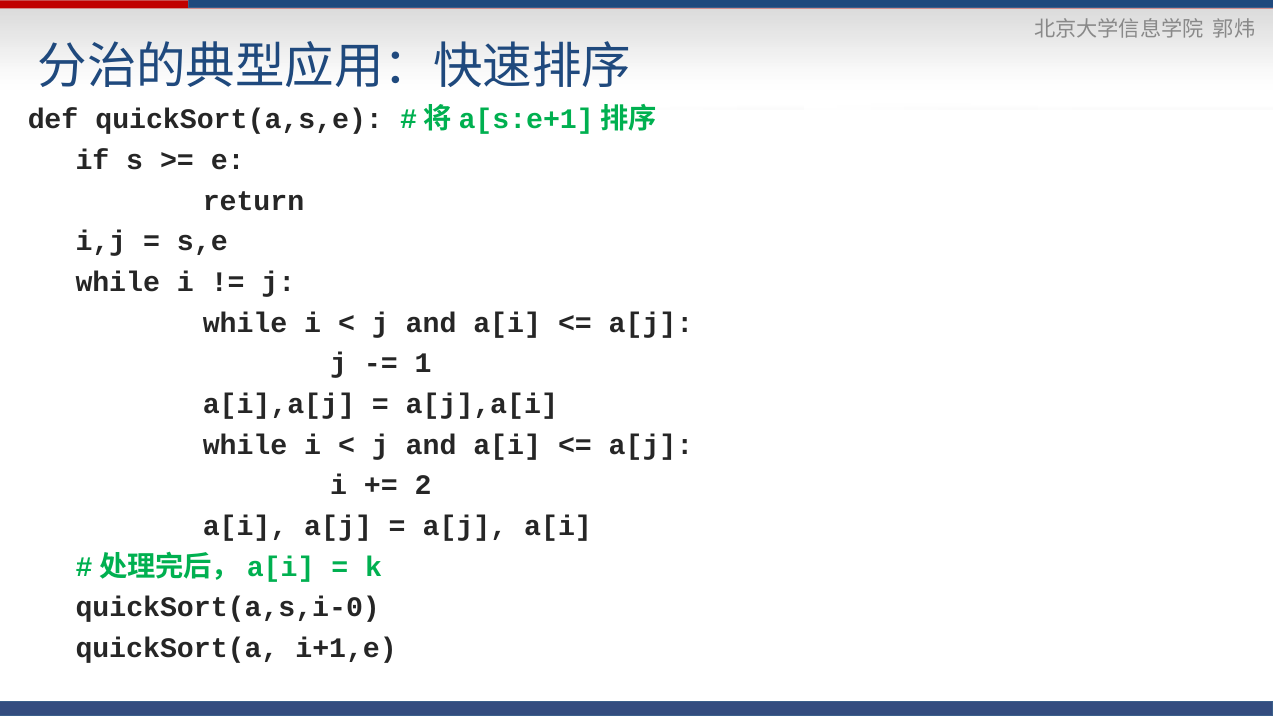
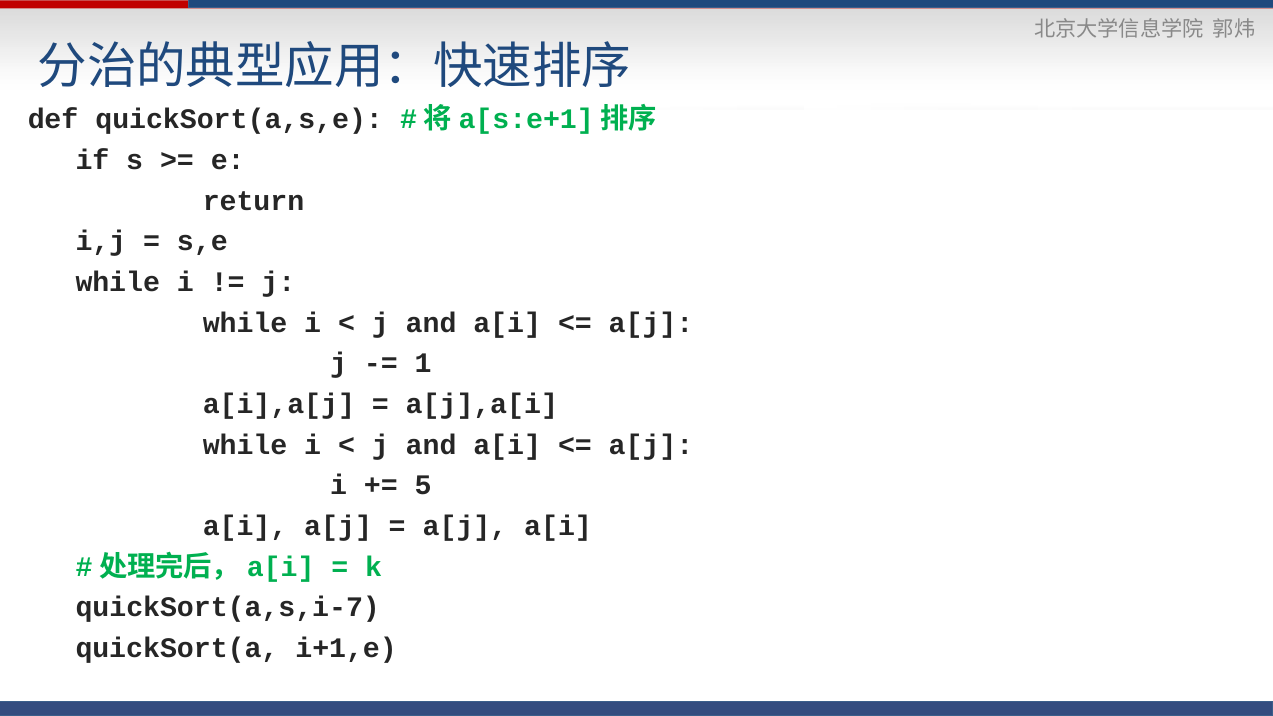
2: 2 -> 5 (423, 486)
quickSort(a,s,i-0: quickSort(a,s,i-0 -> quickSort(a,s,i-7 (228, 608)
